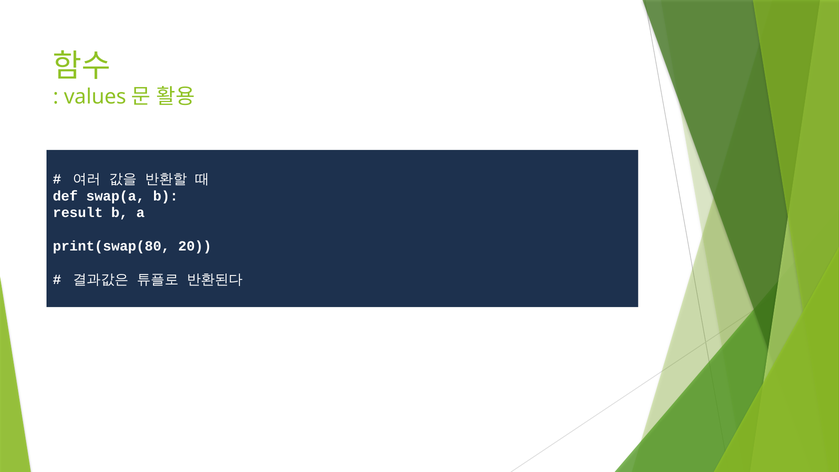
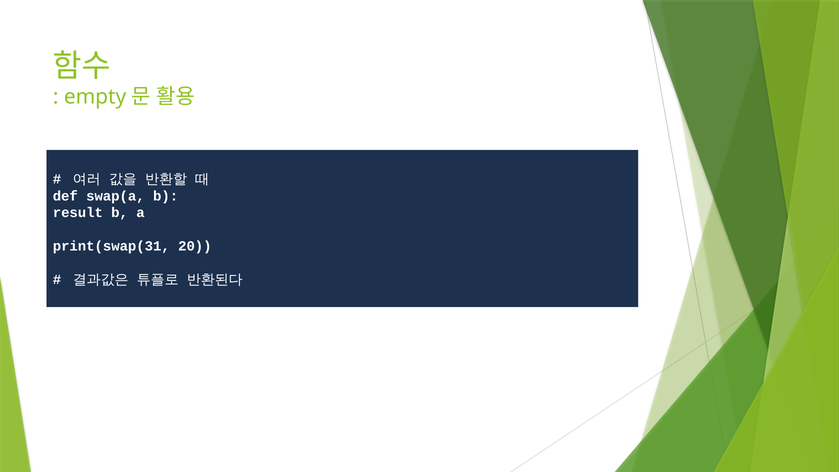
values: values -> empty (95, 97)
print(swap(80: print(swap(80 -> print(swap(31 (111, 246)
